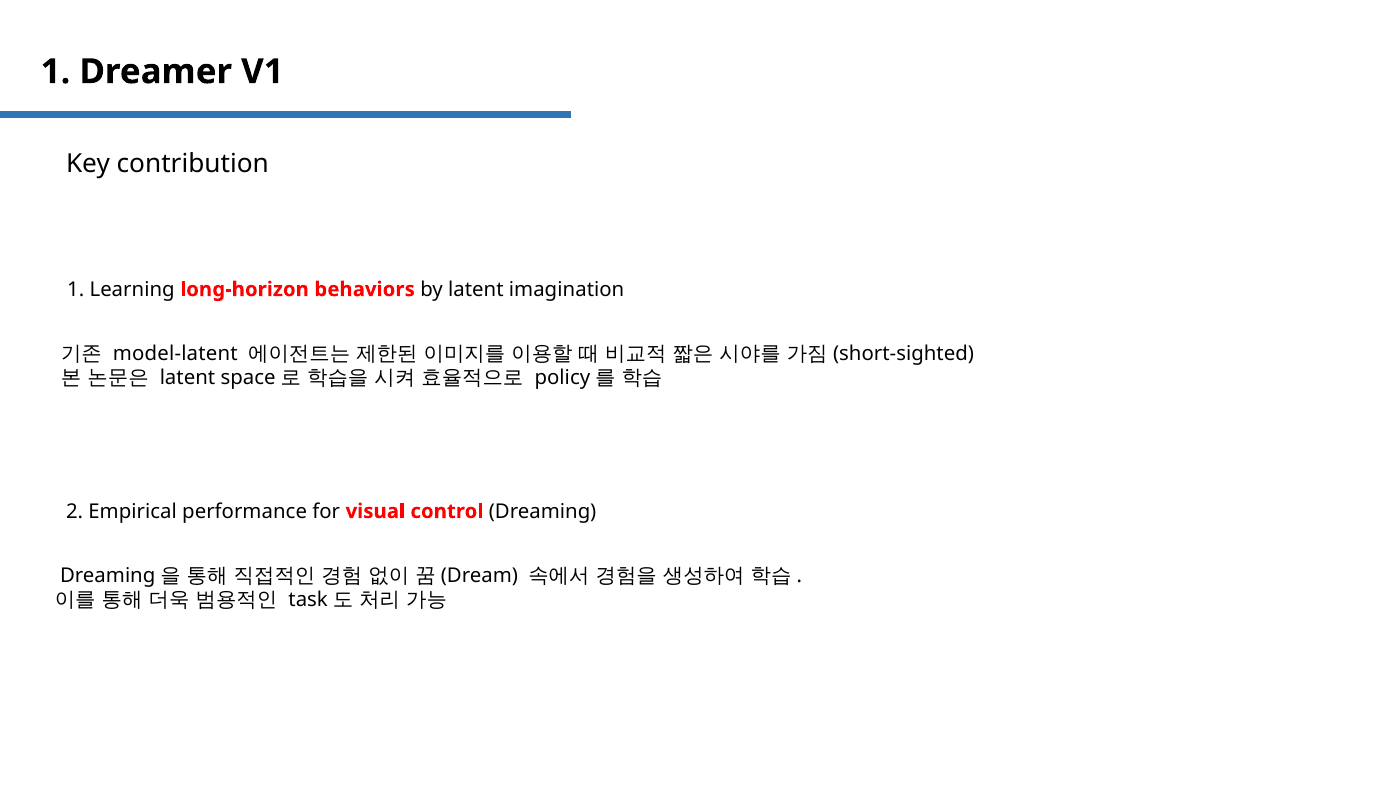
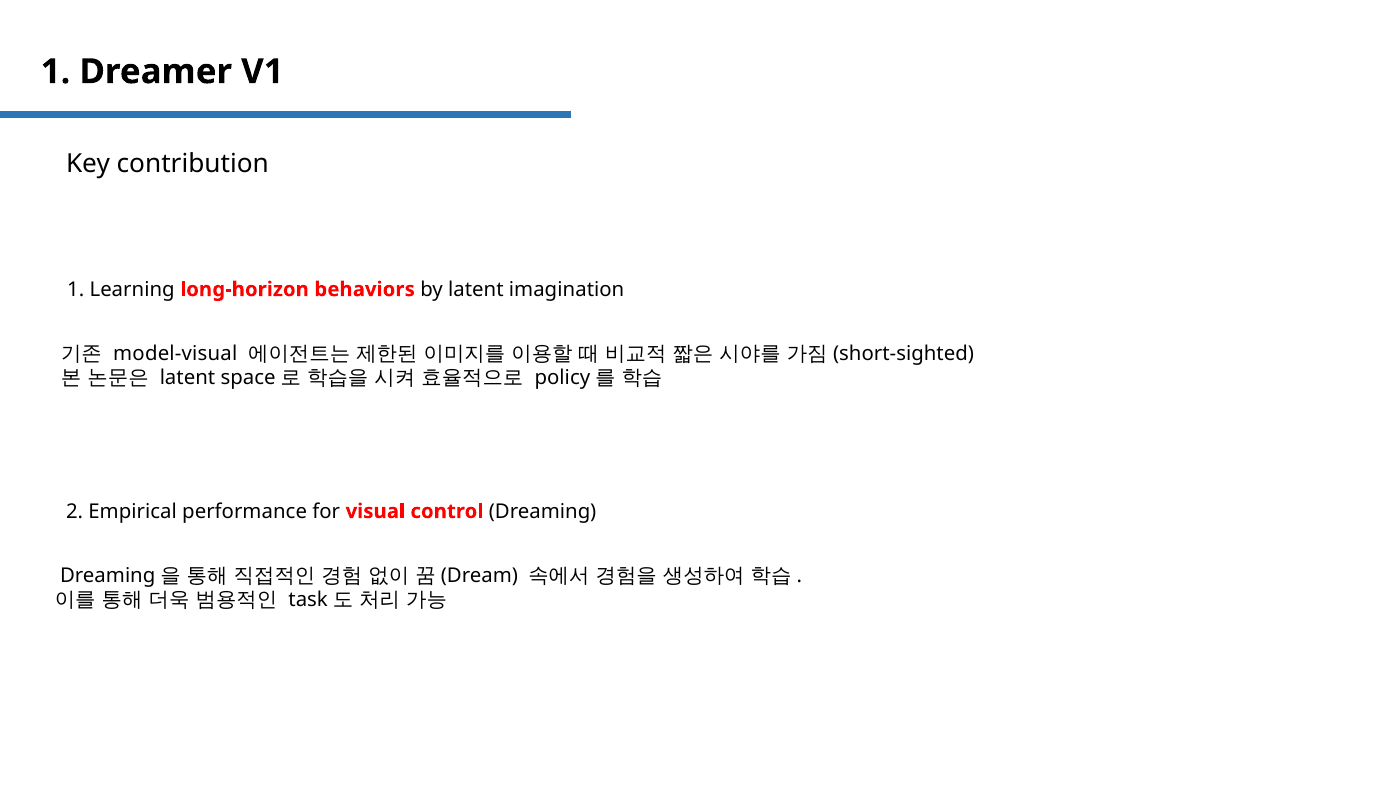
model-latent: model-latent -> model-visual (175, 354)
